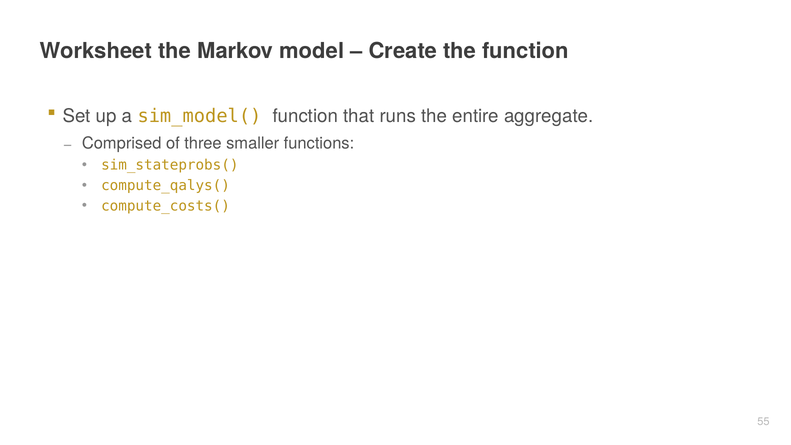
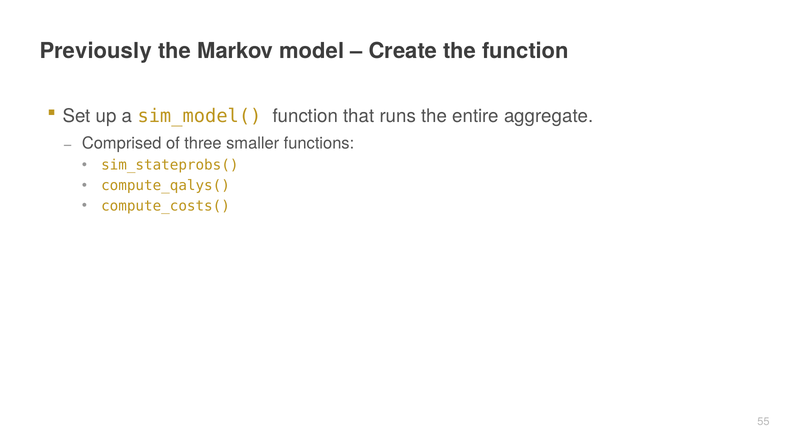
Worksheet: Worksheet -> Previously (96, 51)
